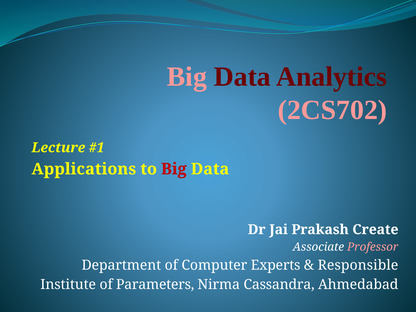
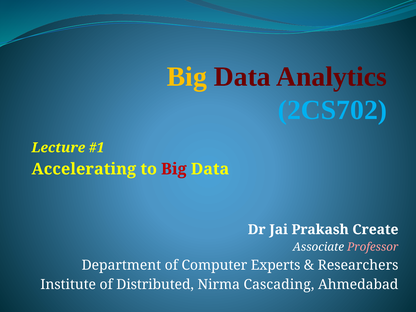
Big colour: pink -> yellow (187, 77)
2CS702 colour: pink -> light blue (332, 110)
Applications: Applications -> Accelerating (84, 169)
Responsible: Responsible -> Researchers (358, 265)
Parameters: Parameters -> Distributed (155, 285)
Cassandra: Cassandra -> Cascading (279, 285)
